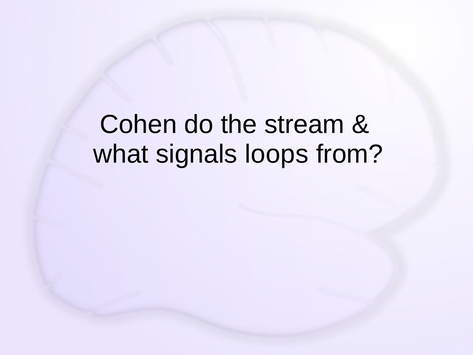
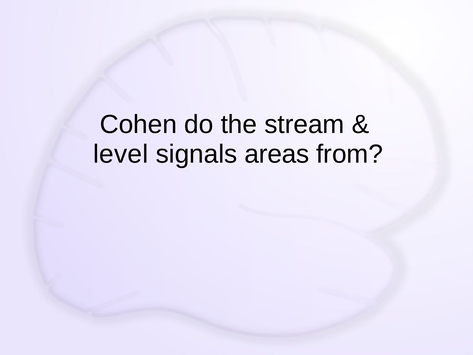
what: what -> level (121, 154)
loops: loops -> areas (277, 154)
